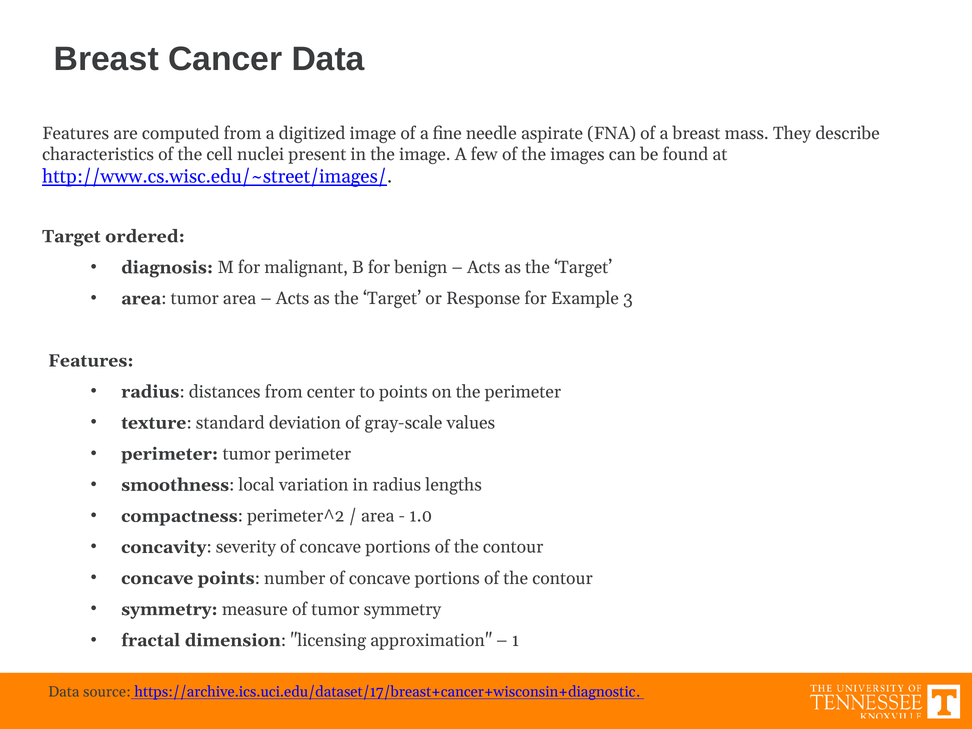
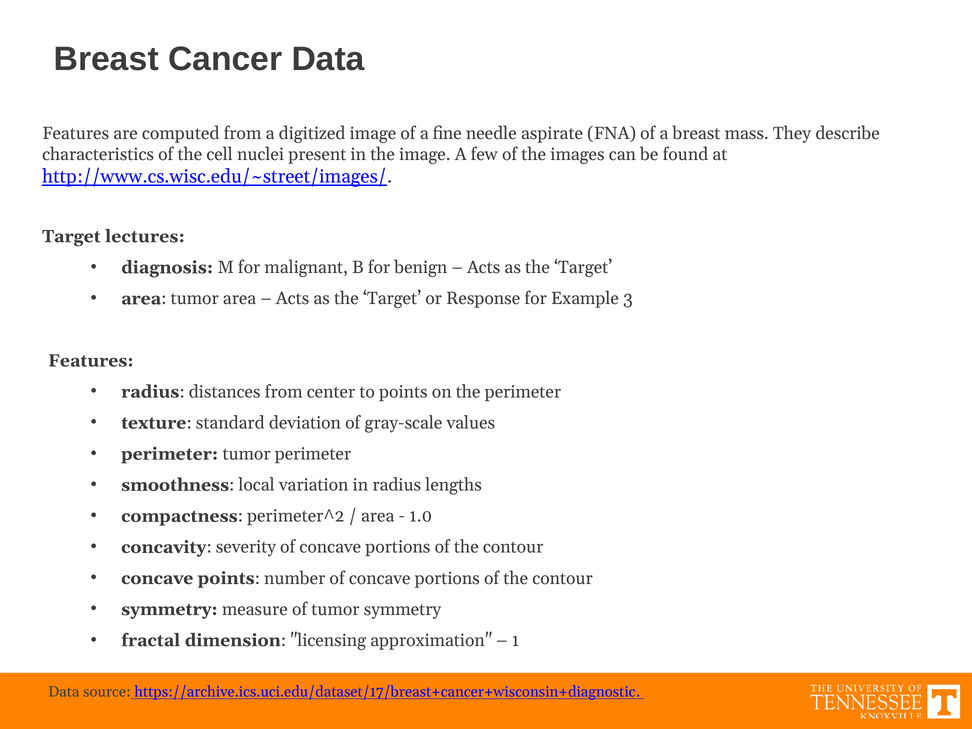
ordered: ordered -> lectures (145, 236)
